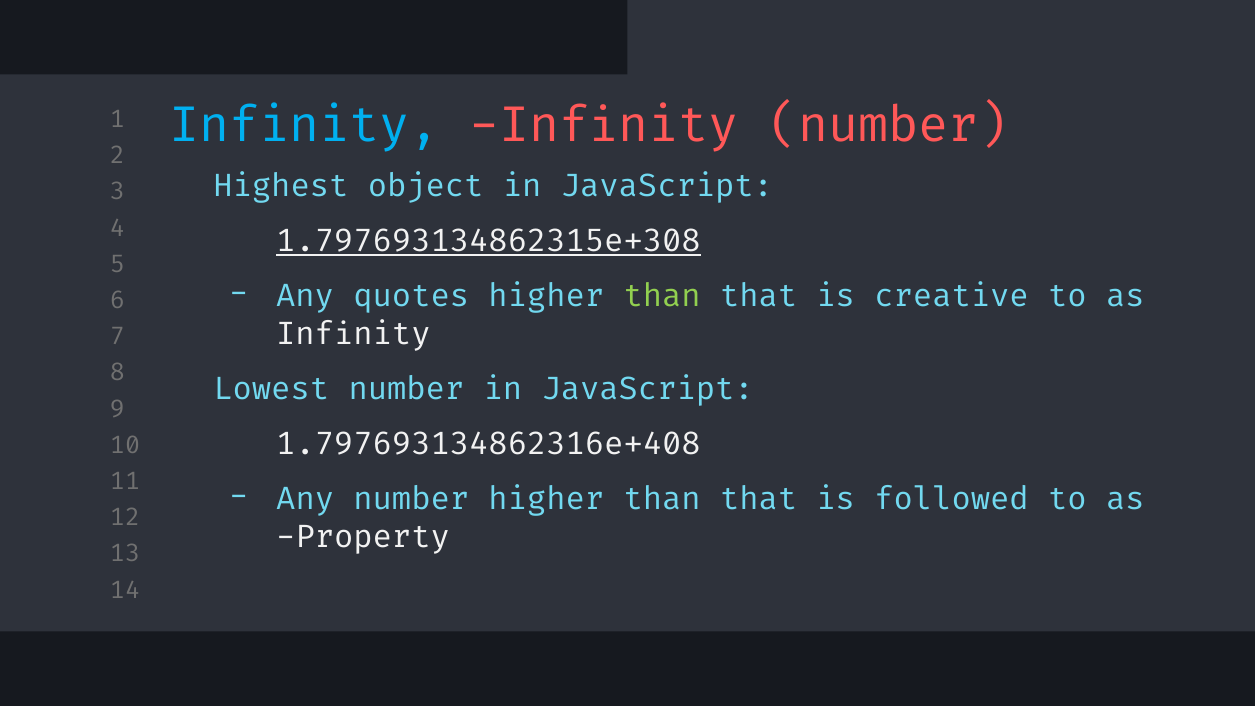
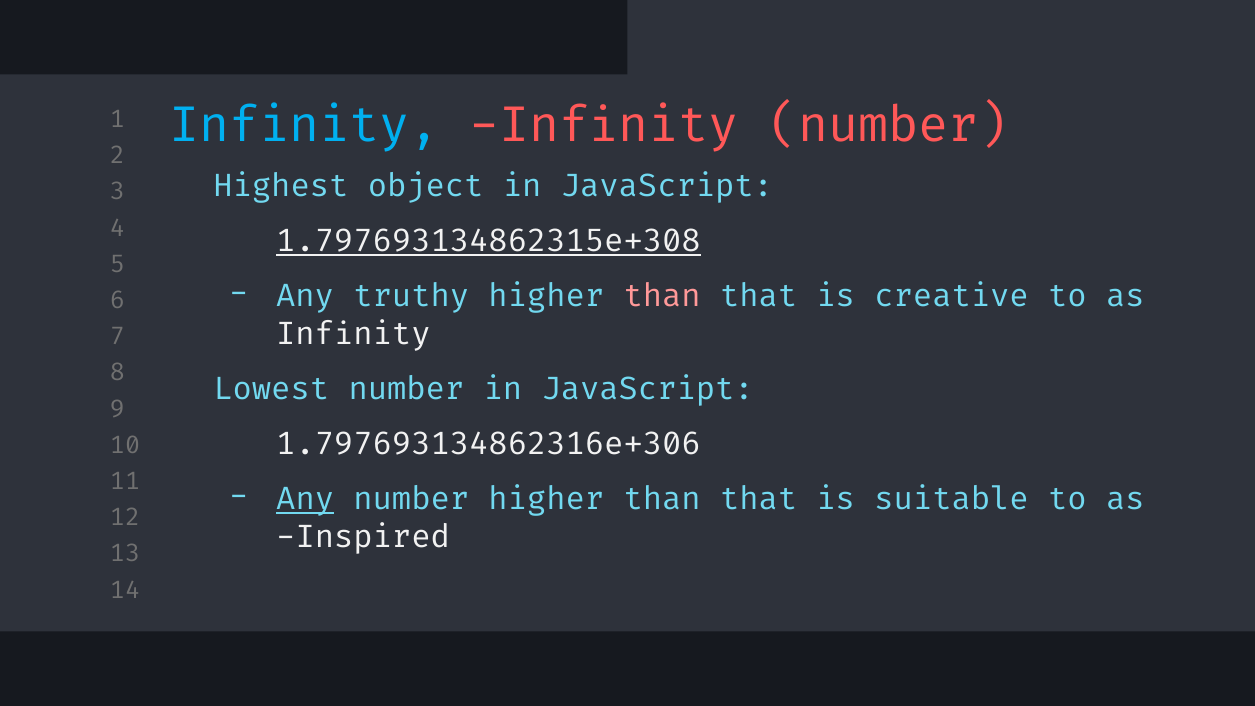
quotes: quotes -> truthy (411, 296)
than colour: light green -> pink (662, 296)
1.797693134862316e+408: 1.797693134862316e+408 -> 1.797693134862316e+306 (488, 444)
Any underline: none -> present (305, 499)
followed: followed -> suitable (952, 499)
Property: Property -> Inspired (363, 537)
